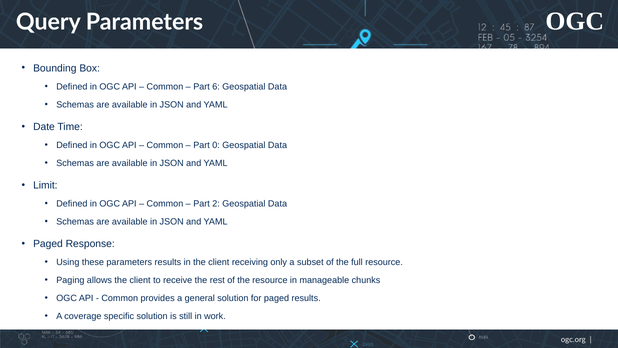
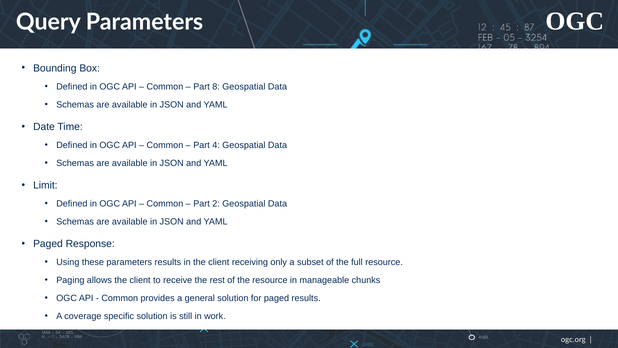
6: 6 -> 8 (216, 87)
0: 0 -> 4 (216, 145)
